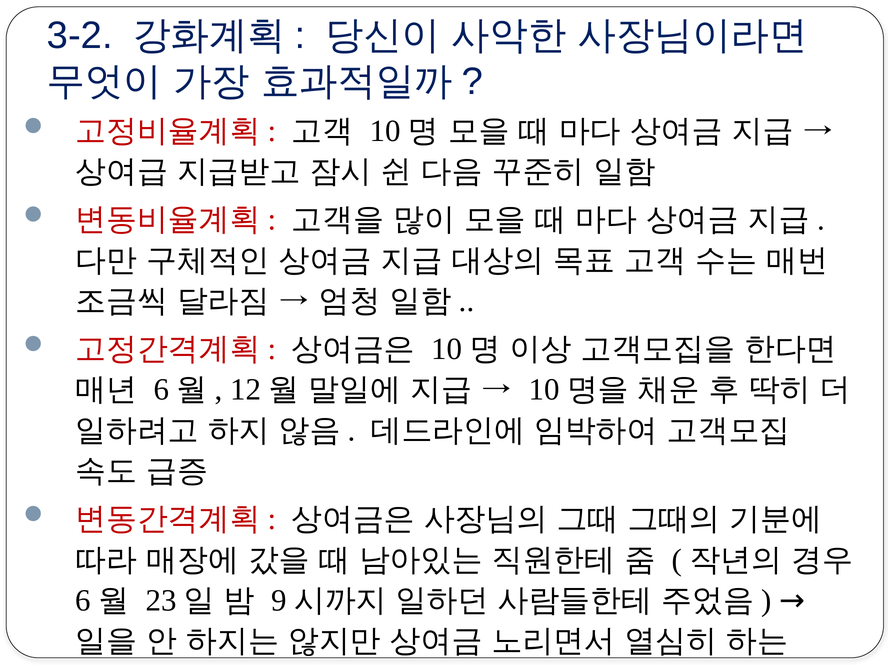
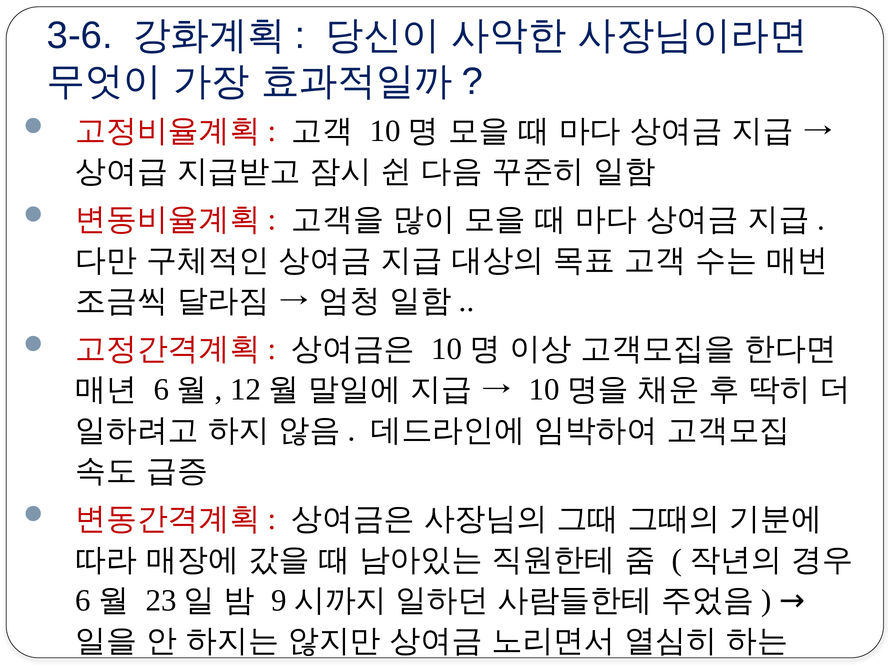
3-2: 3-2 -> 3-6 (80, 36)
